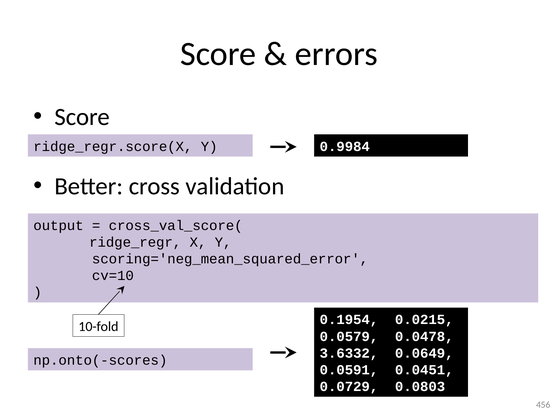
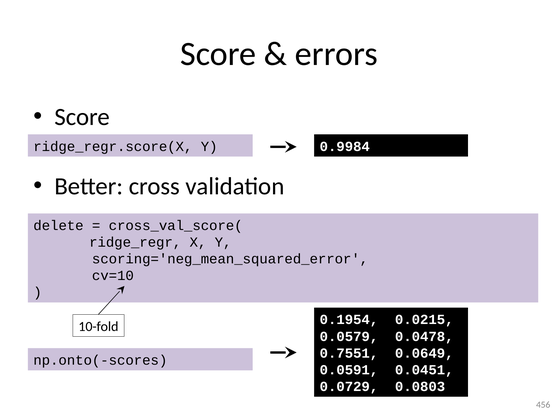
output: output -> delete (59, 226)
3.6332: 3.6332 -> 0.7551 (349, 354)
